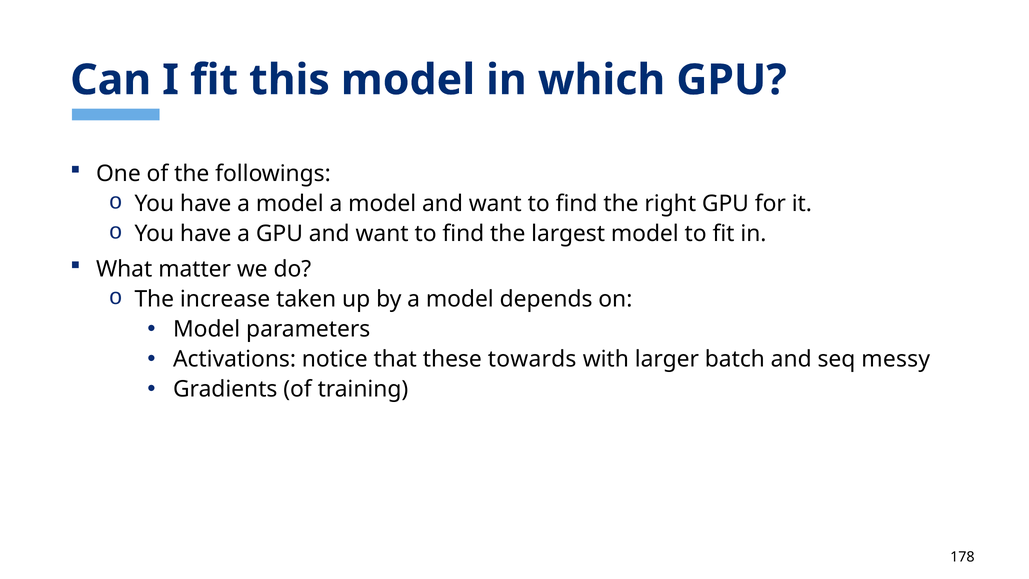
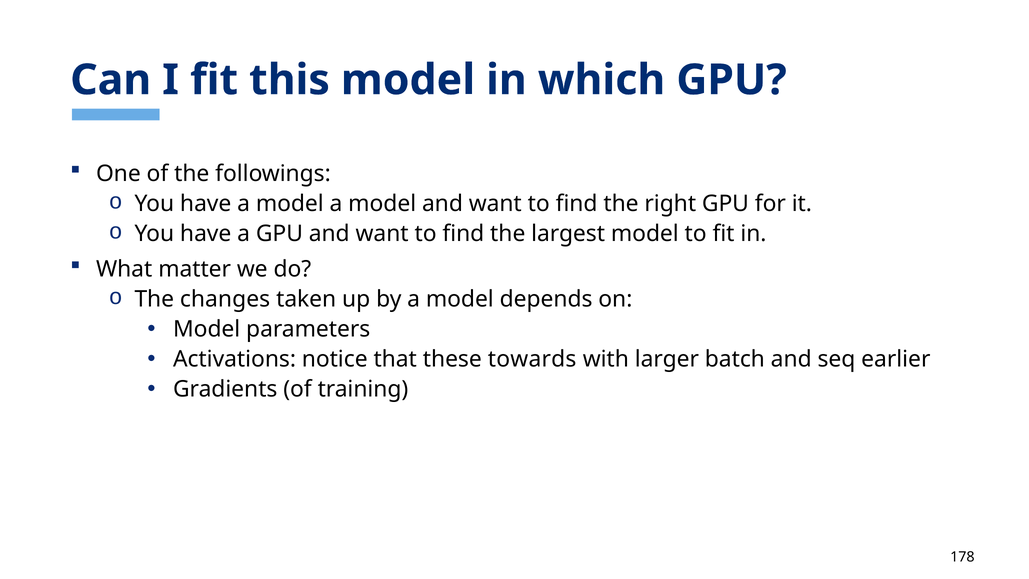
increase: increase -> changes (225, 299)
messy: messy -> earlier (896, 359)
